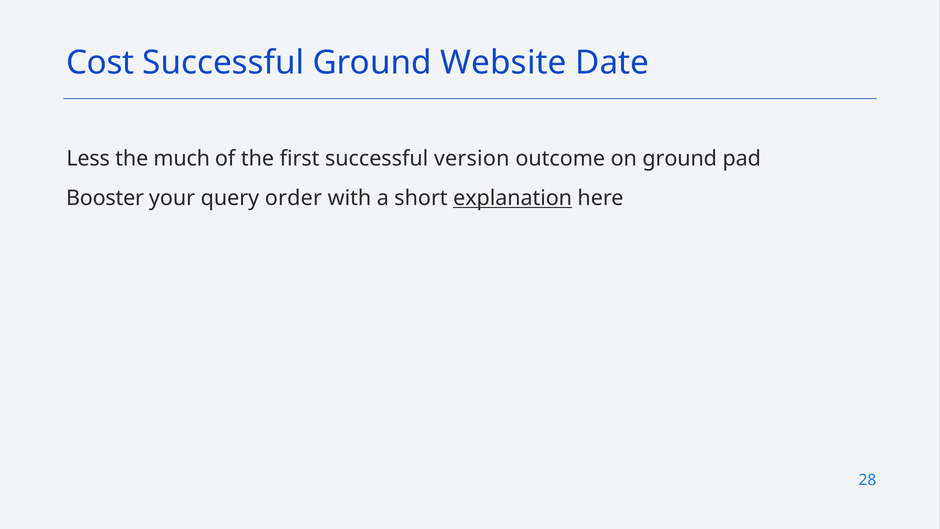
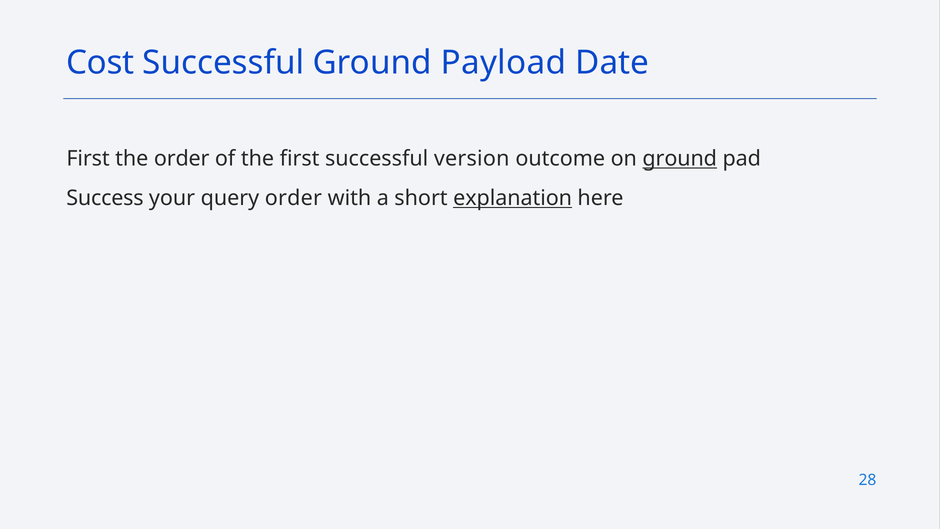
Website: Website -> Payload (503, 63)
Less: Less -> First (88, 159)
the much: much -> order (182, 159)
ground underline: none -> present (680, 159)
Booster: Booster -> Success (105, 198)
